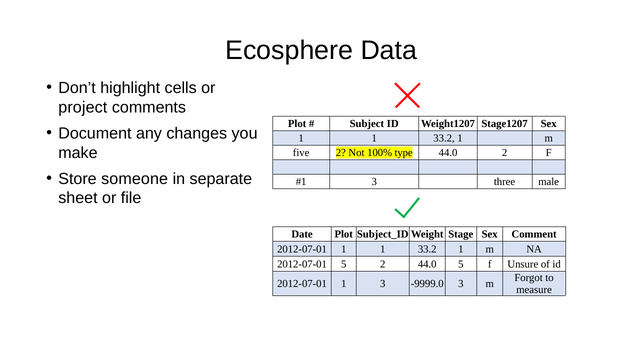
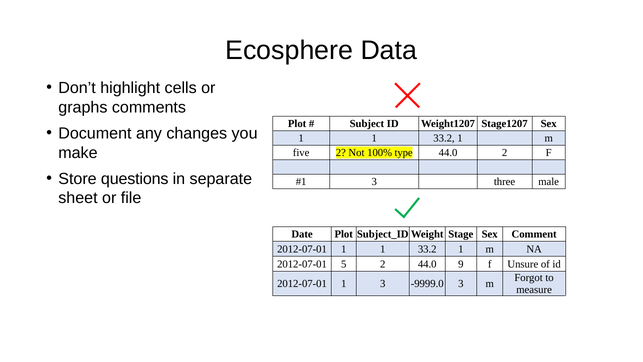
project: project -> graphs (83, 107)
someone: someone -> questions (135, 179)
44.0 5: 5 -> 9 (461, 264)
